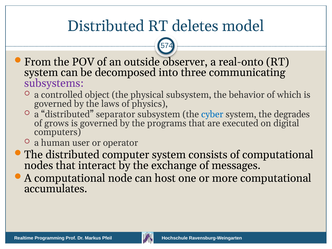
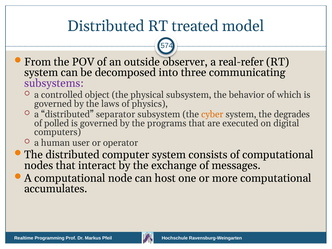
deletes: deletes -> treated (195, 26)
real-onto: real-onto -> real-refer (241, 62)
cyber colour: blue -> orange (212, 114)
grows: grows -> polled (57, 123)
